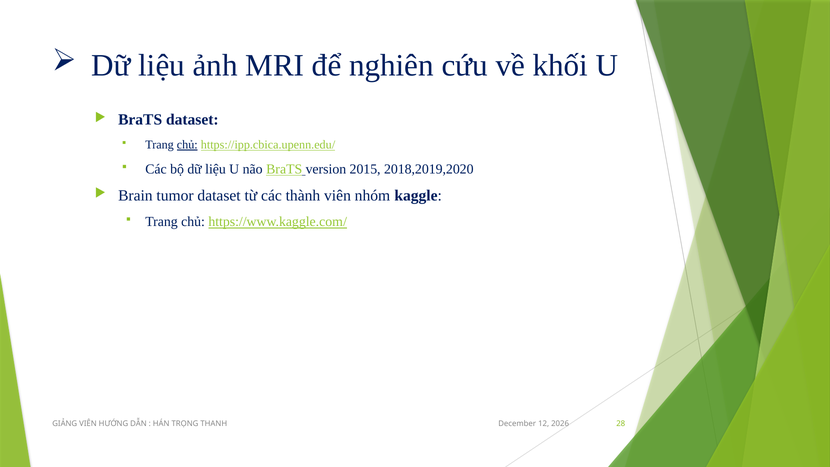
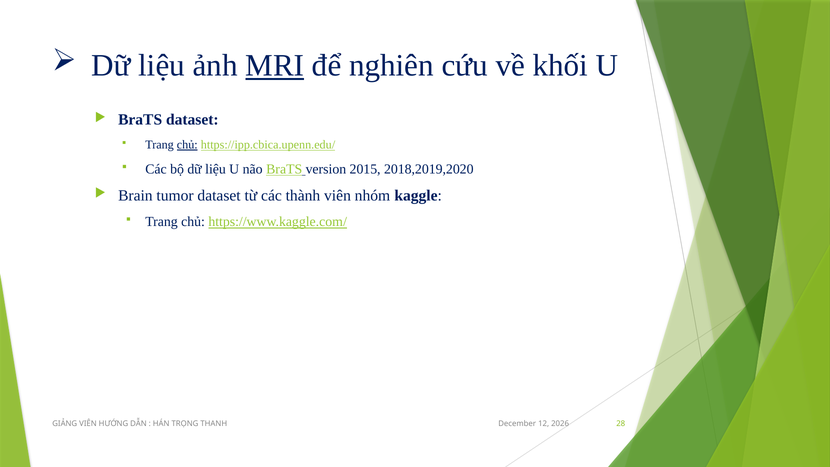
MRI underline: none -> present (275, 65)
